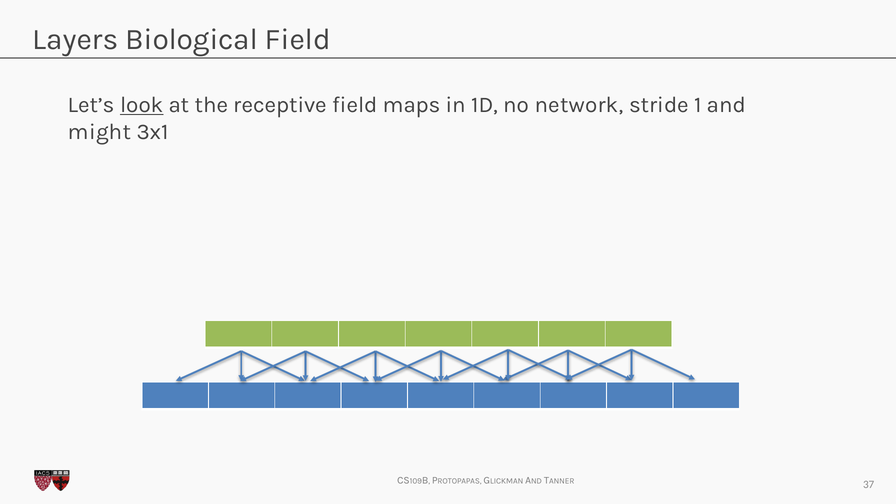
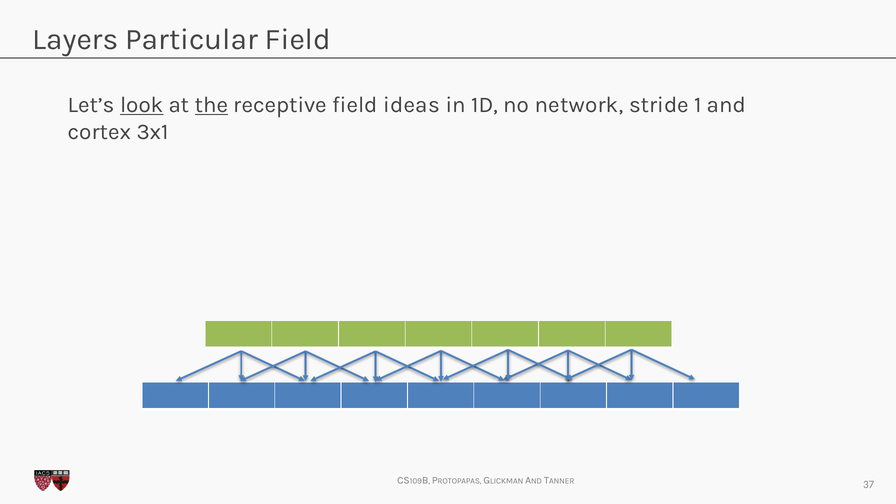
Biological: Biological -> Particular (192, 39)
the underline: none -> present (211, 105)
maps: maps -> ideas (412, 105)
might: might -> cortex (100, 132)
